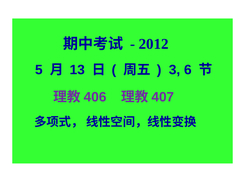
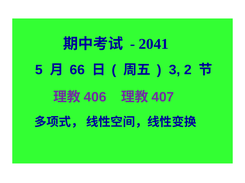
2012: 2012 -> 2041 (154, 44)
13: 13 -> 66 (77, 70)
6: 6 -> 2 (188, 70)
